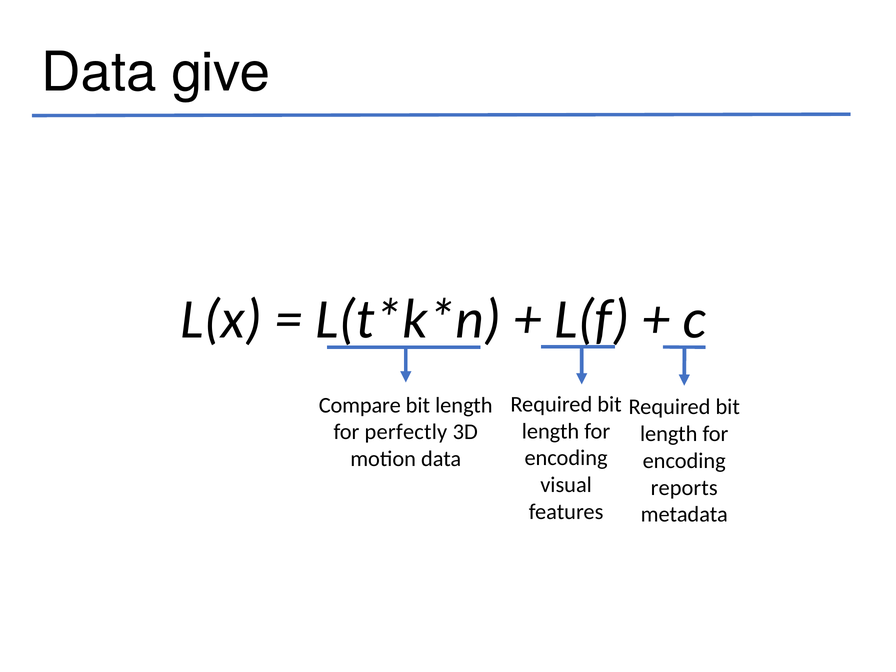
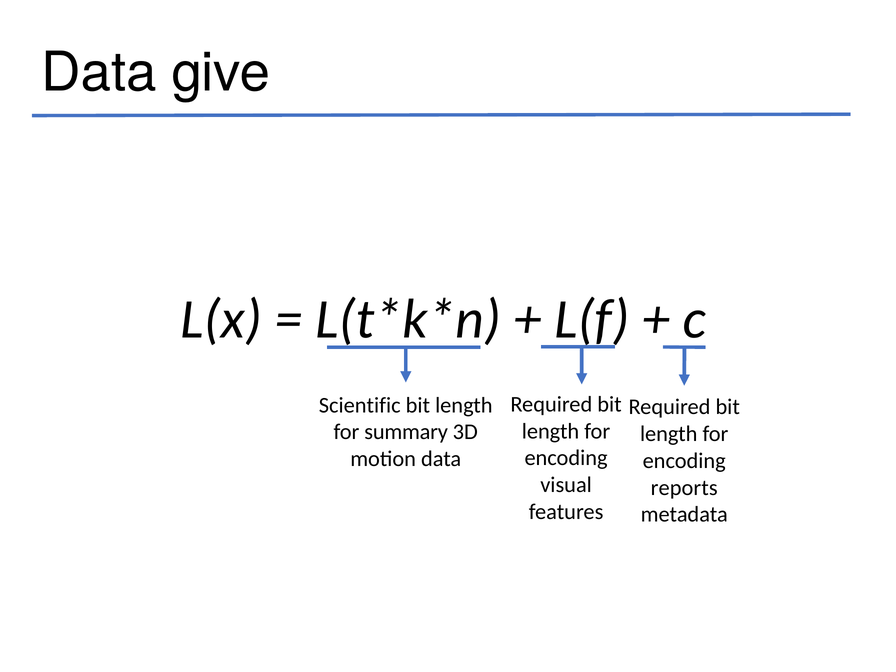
Compare: Compare -> Scientific (360, 405)
perfectly: perfectly -> summary (406, 432)
